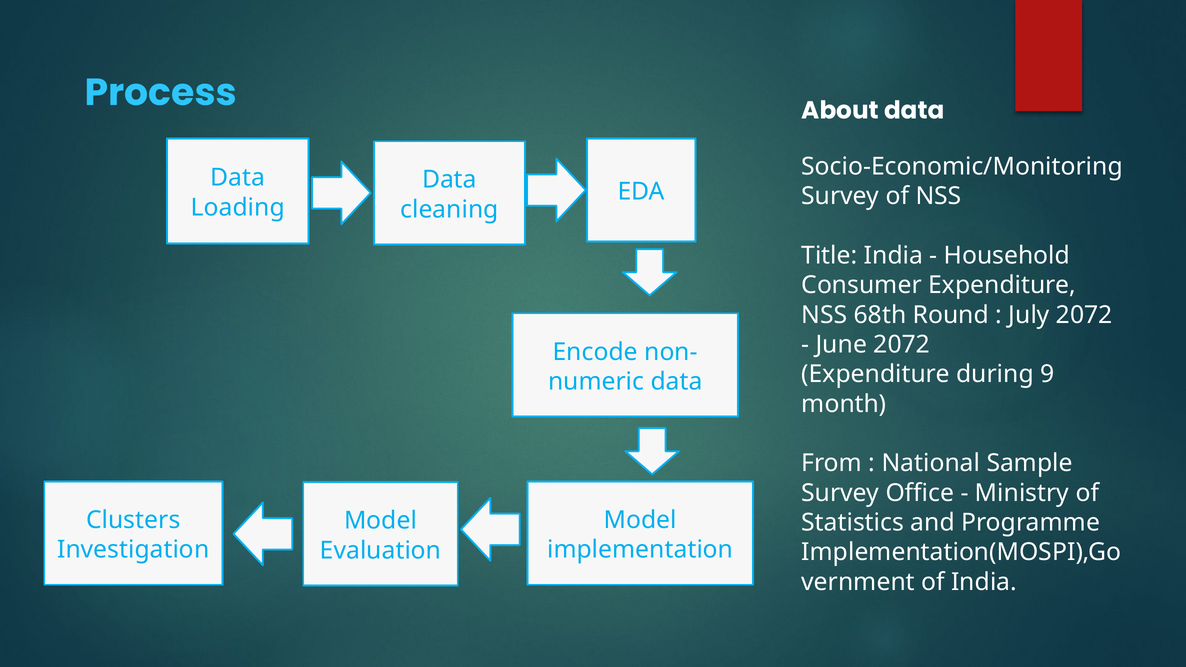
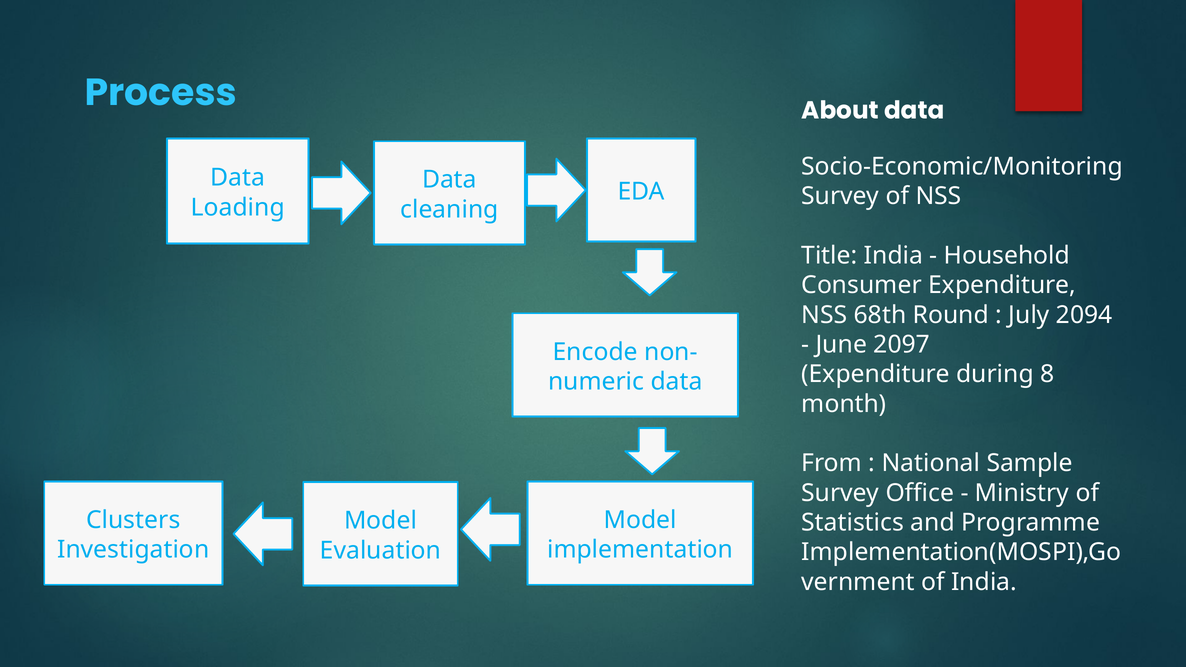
July 2072: 2072 -> 2094 (1084, 315)
June 2072: 2072 -> 2097 (902, 345)
9: 9 -> 8 (1047, 374)
